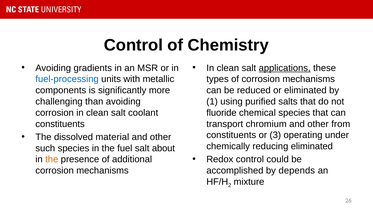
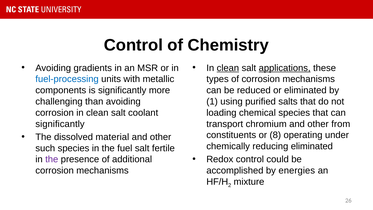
clean underline: none -> present (228, 68)
fluoride: fluoride -> loading (221, 113)
constituents: constituents -> significantly (60, 124)
3: 3 -> 8 (275, 135)
about: about -> fertile (163, 148)
the colour: orange -> purple (52, 159)
depends: depends -> energies (297, 170)
